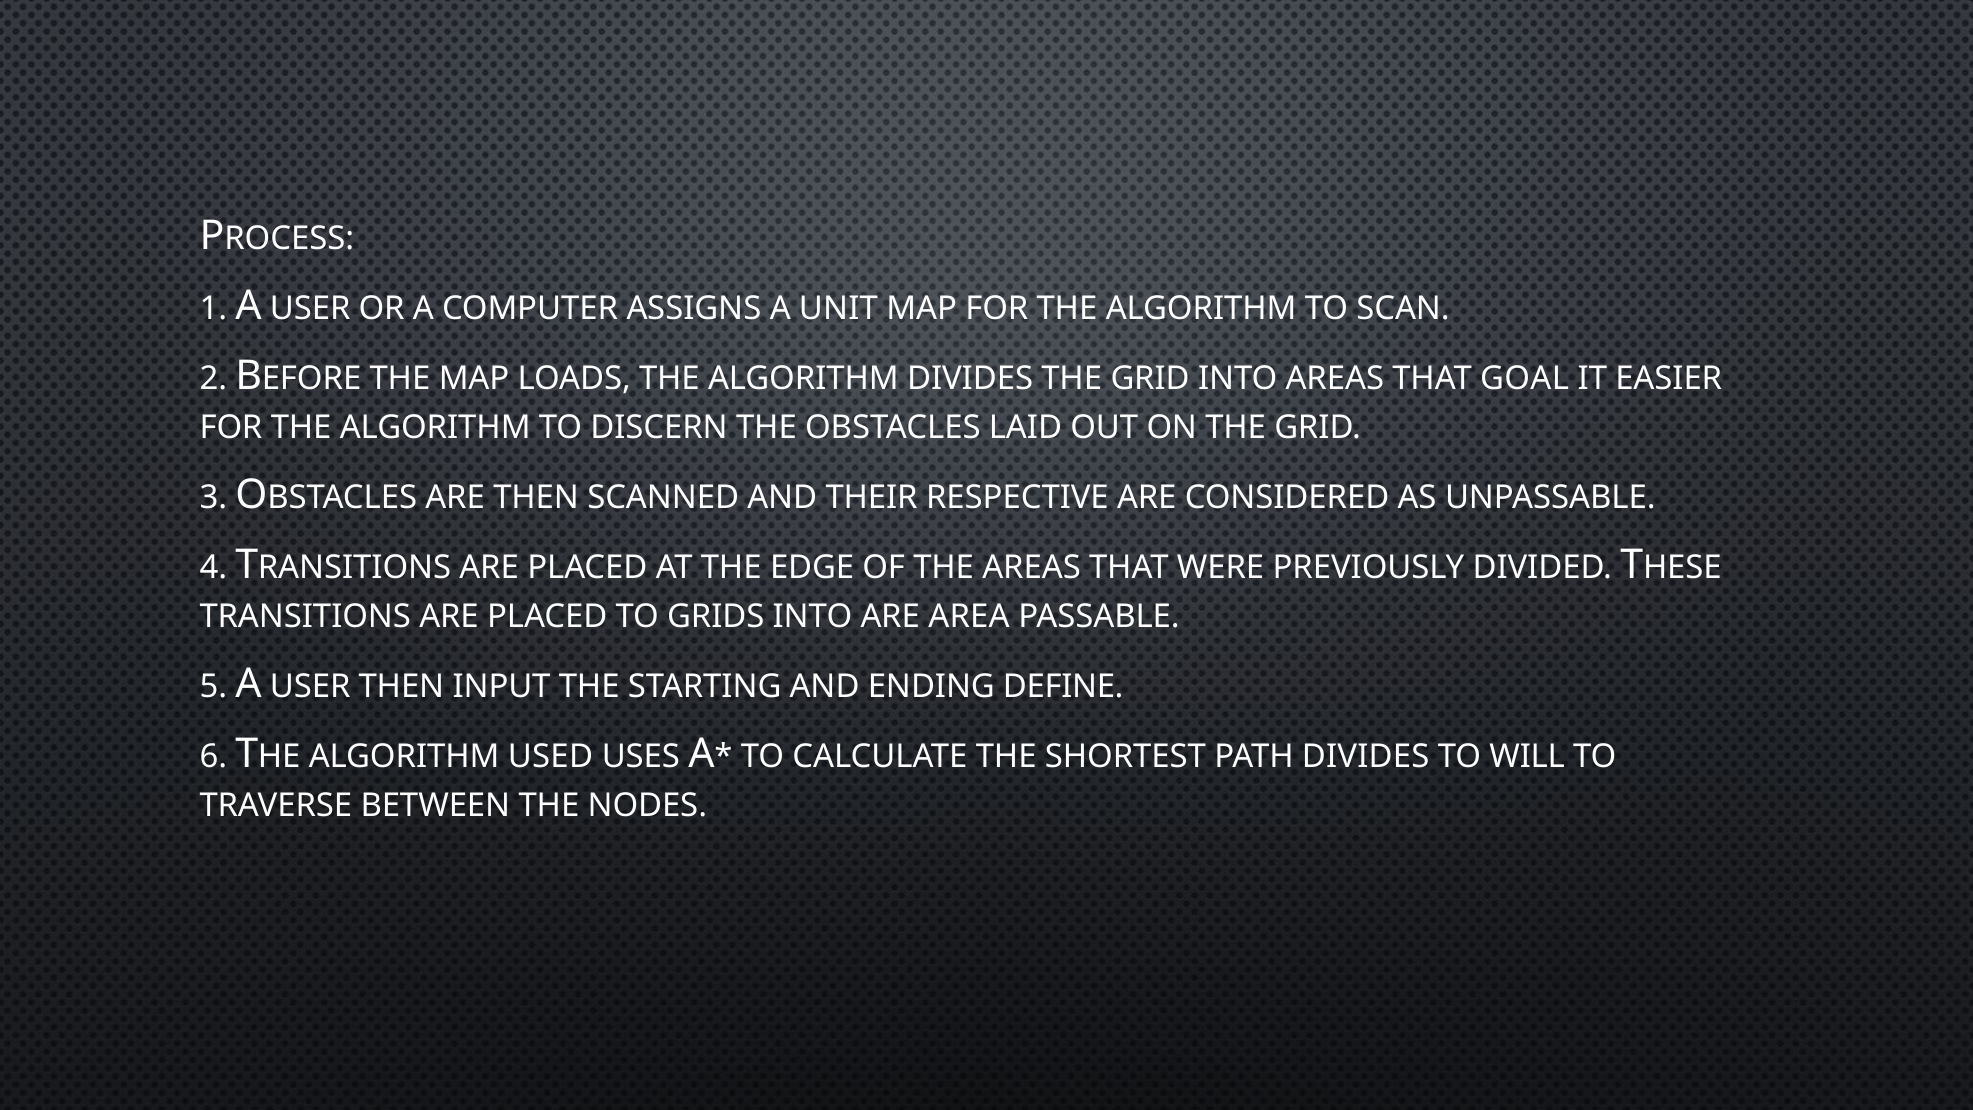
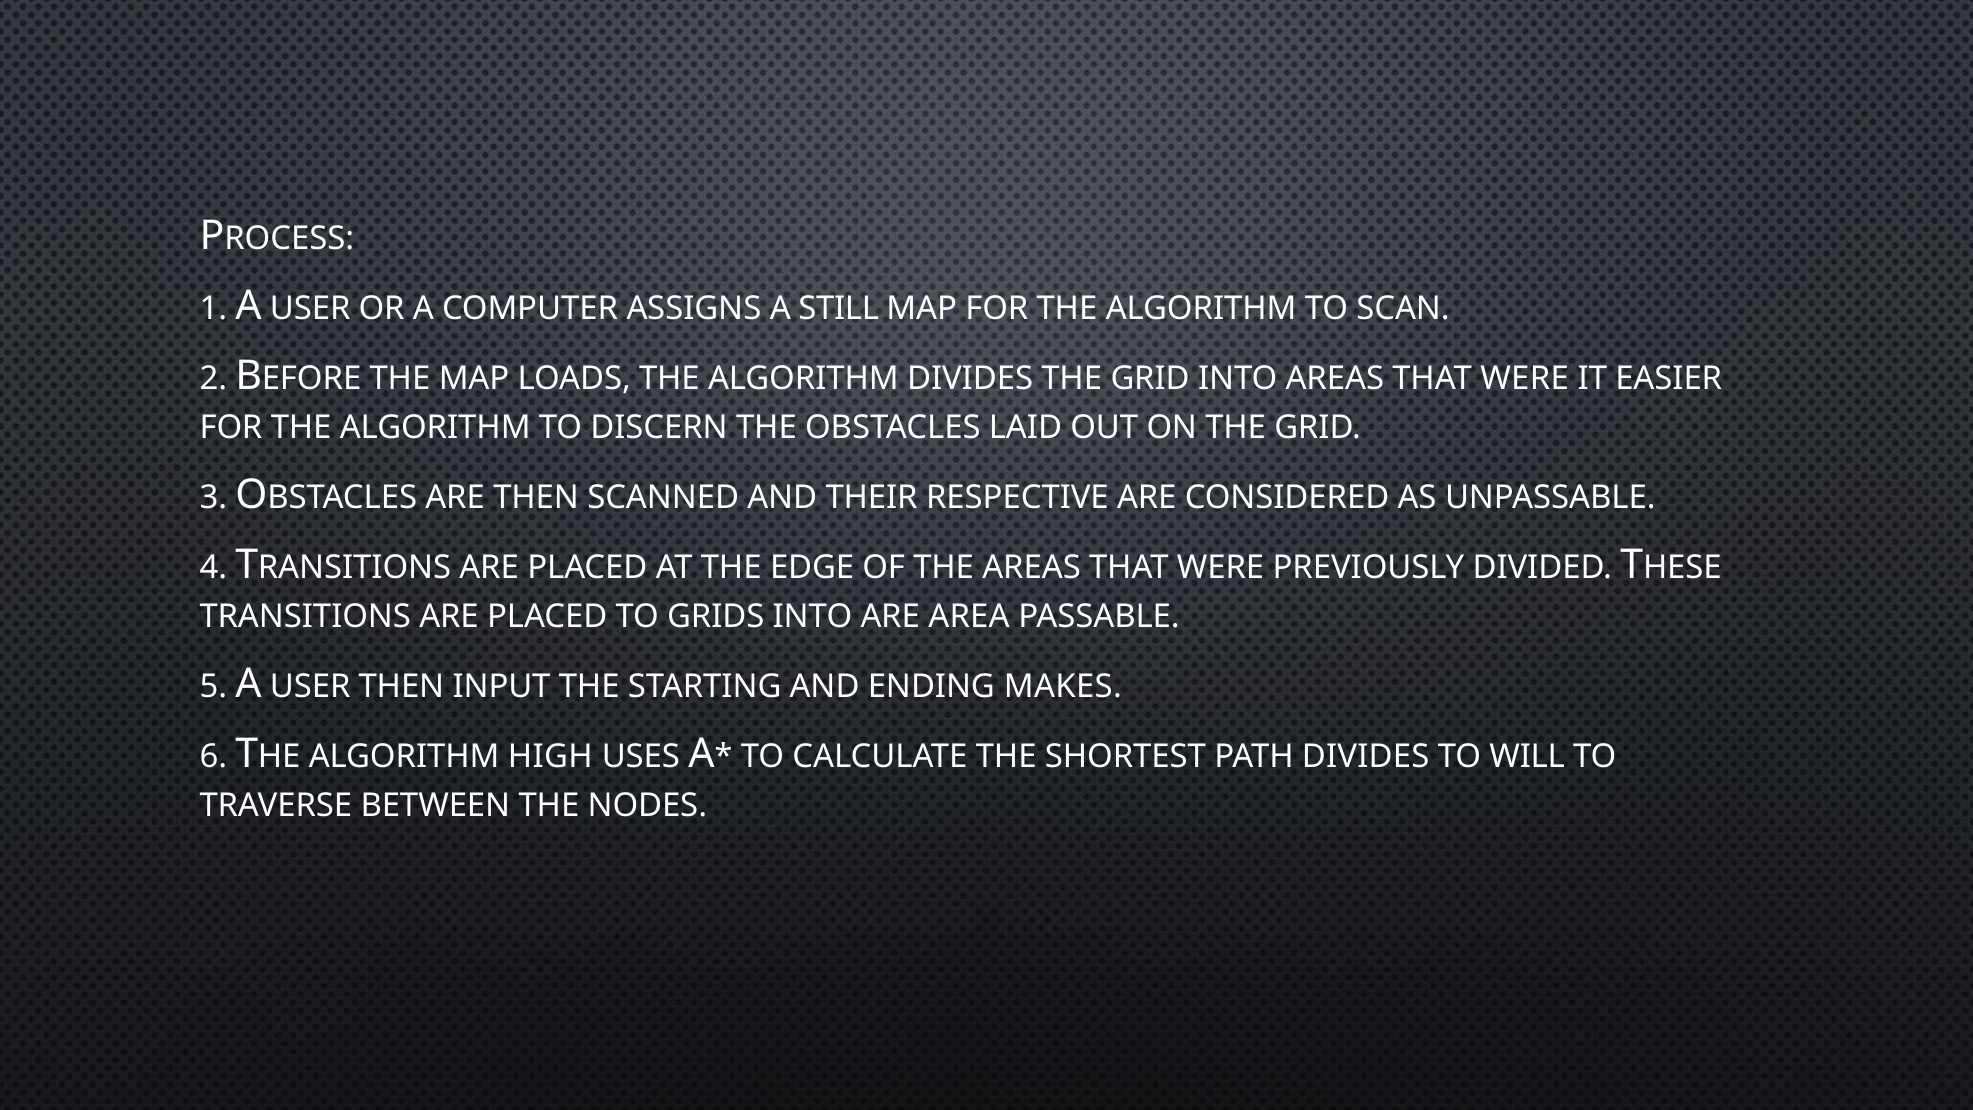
UNIT: UNIT -> STILL (839, 308)
INTO AREAS THAT GOAL: GOAL -> WERE (1525, 378)
DEFINE: DEFINE -> MAKES (1063, 687)
USED: USED -> HIGH (550, 757)
